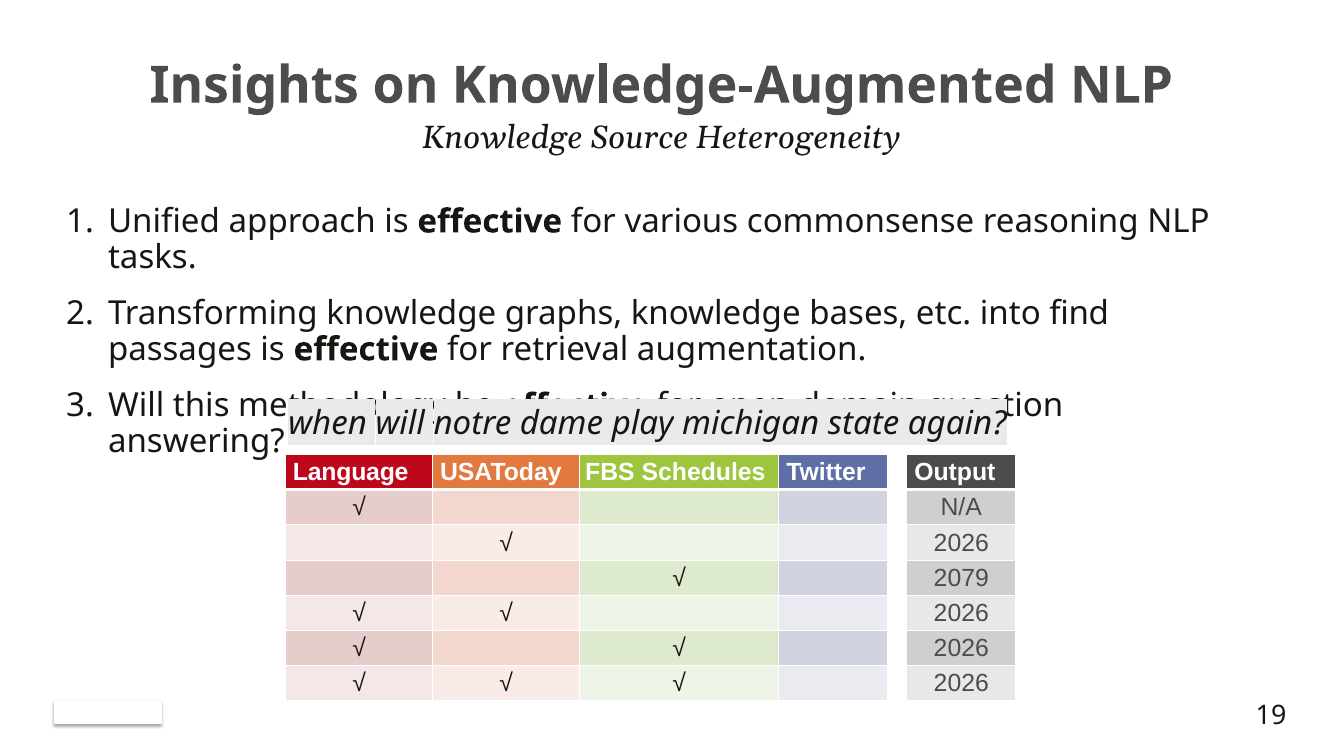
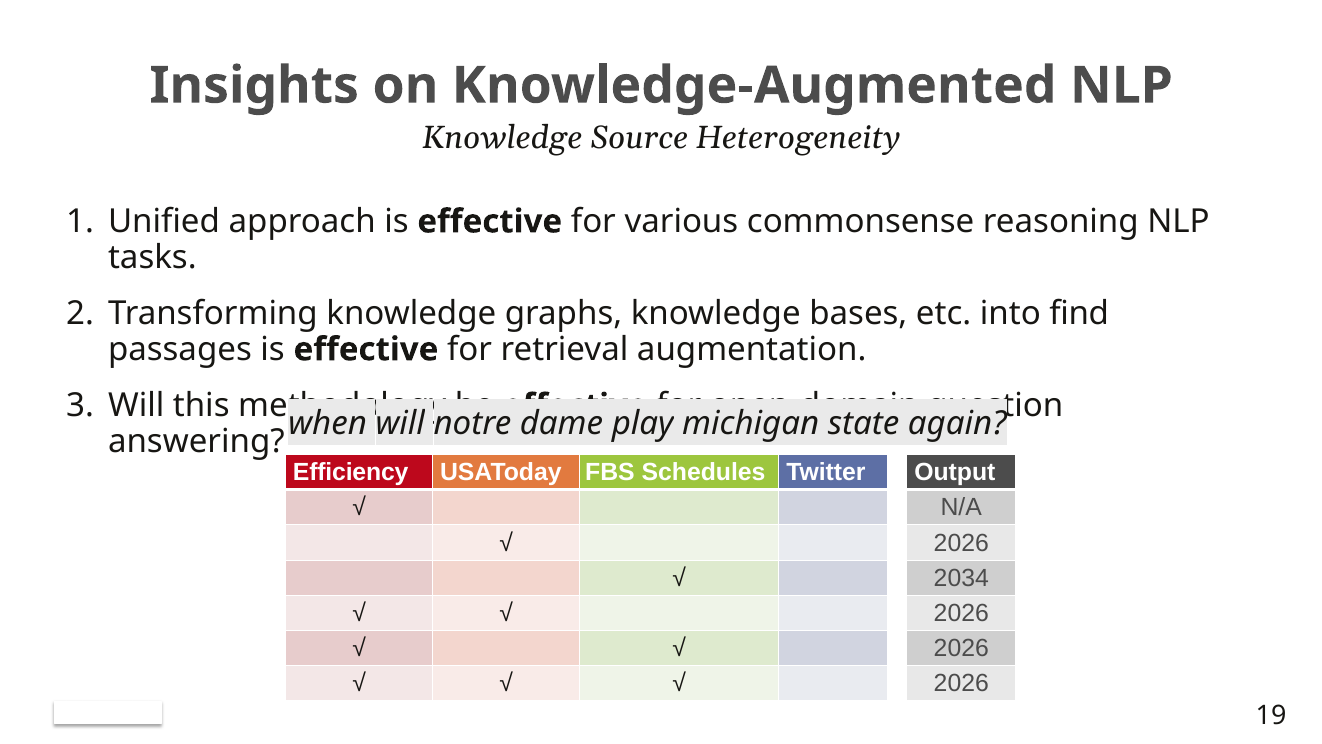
Language: Language -> Efficiency (351, 472)
2079: 2079 -> 2034 (961, 578)
